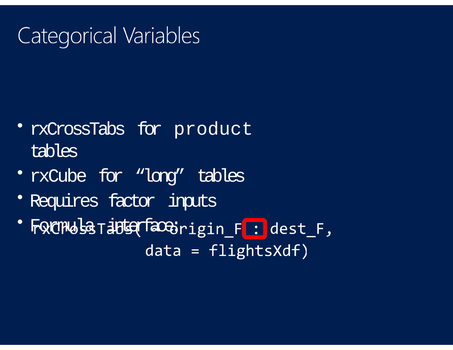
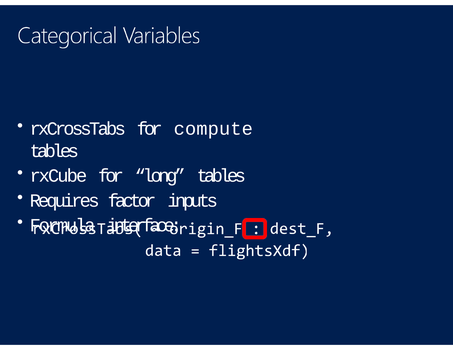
product: product -> compute (213, 129)
